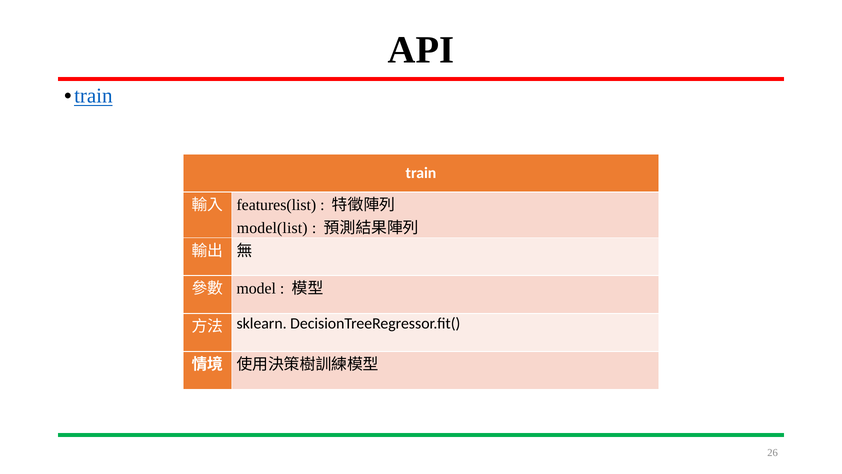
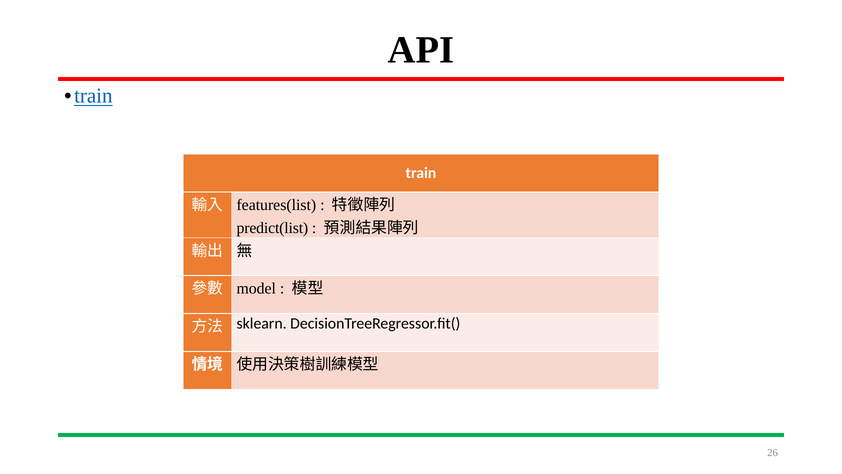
model(list: model(list -> predict(list (272, 228)
